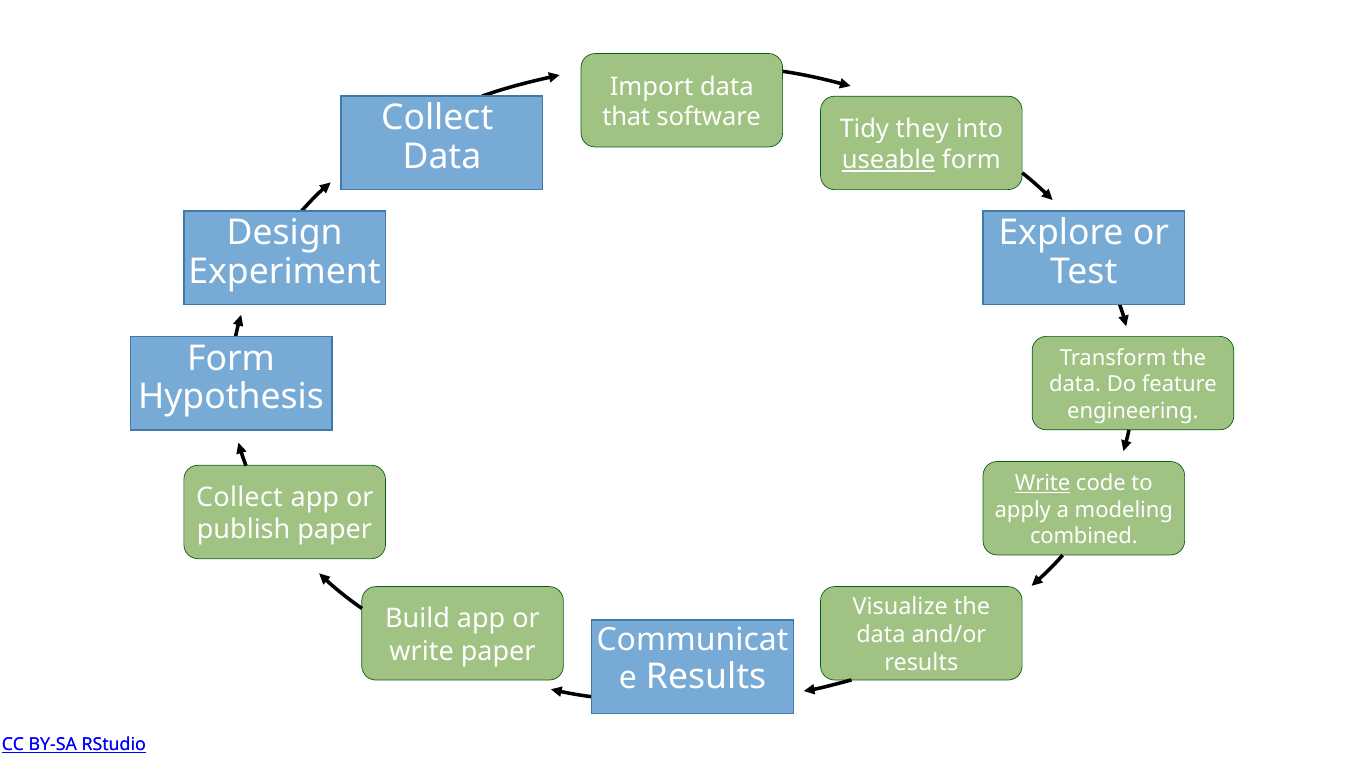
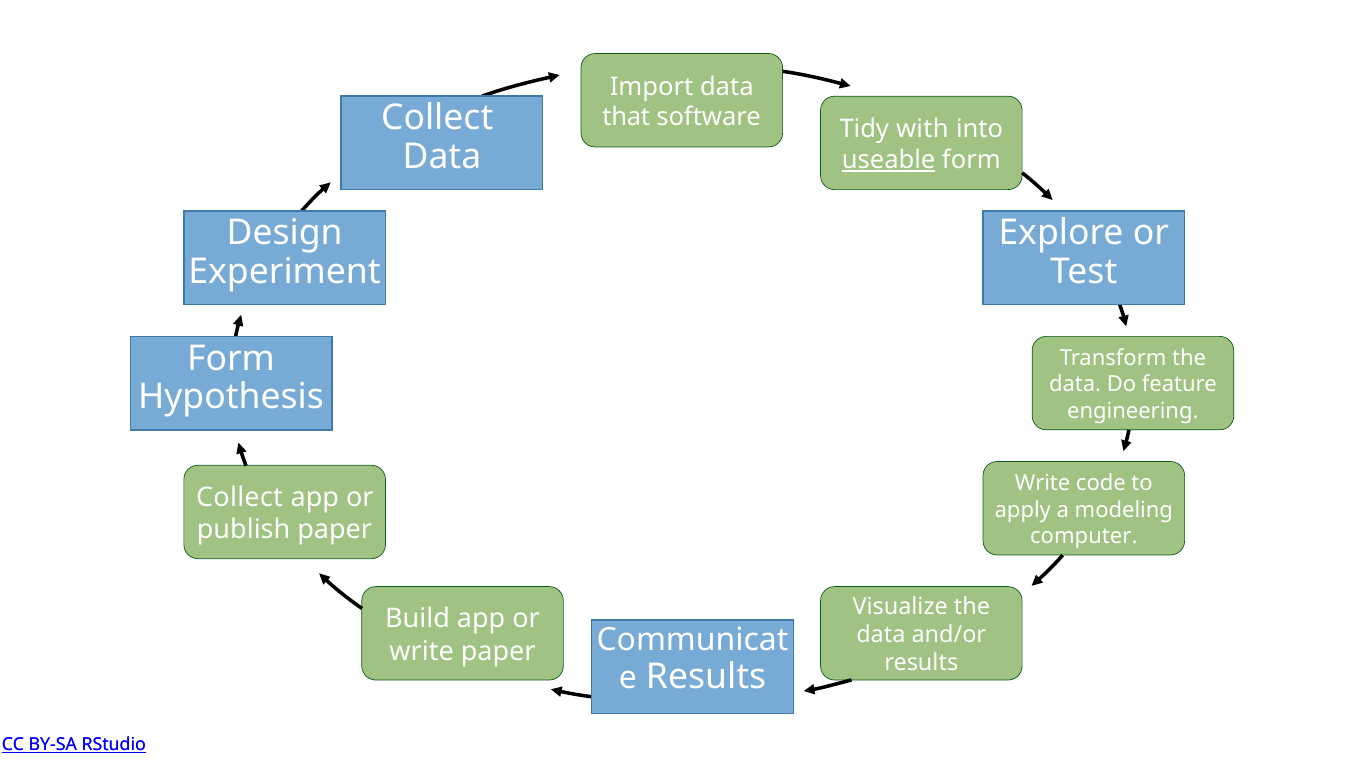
they: they -> with (922, 129)
Write underline: present -> none (1043, 483)
combined: combined -> computer (1084, 536)
